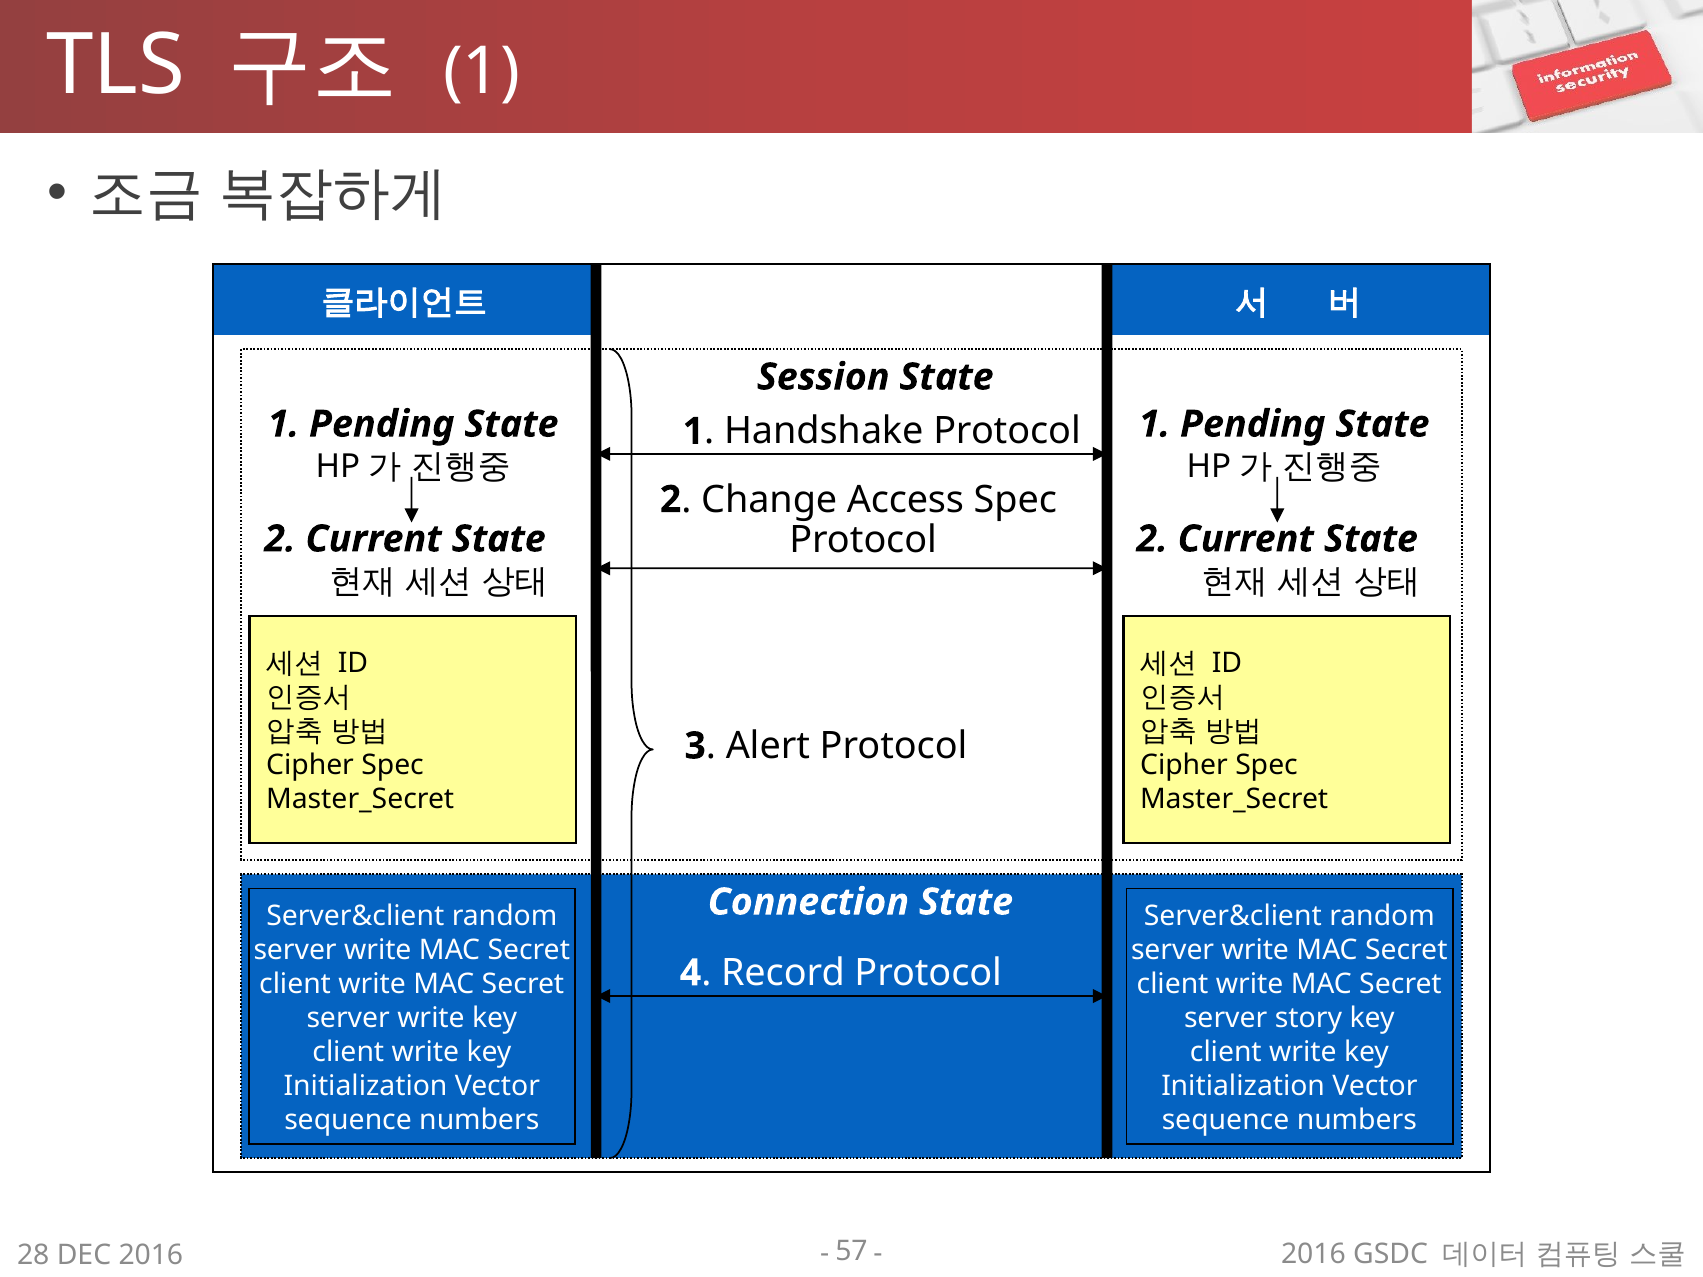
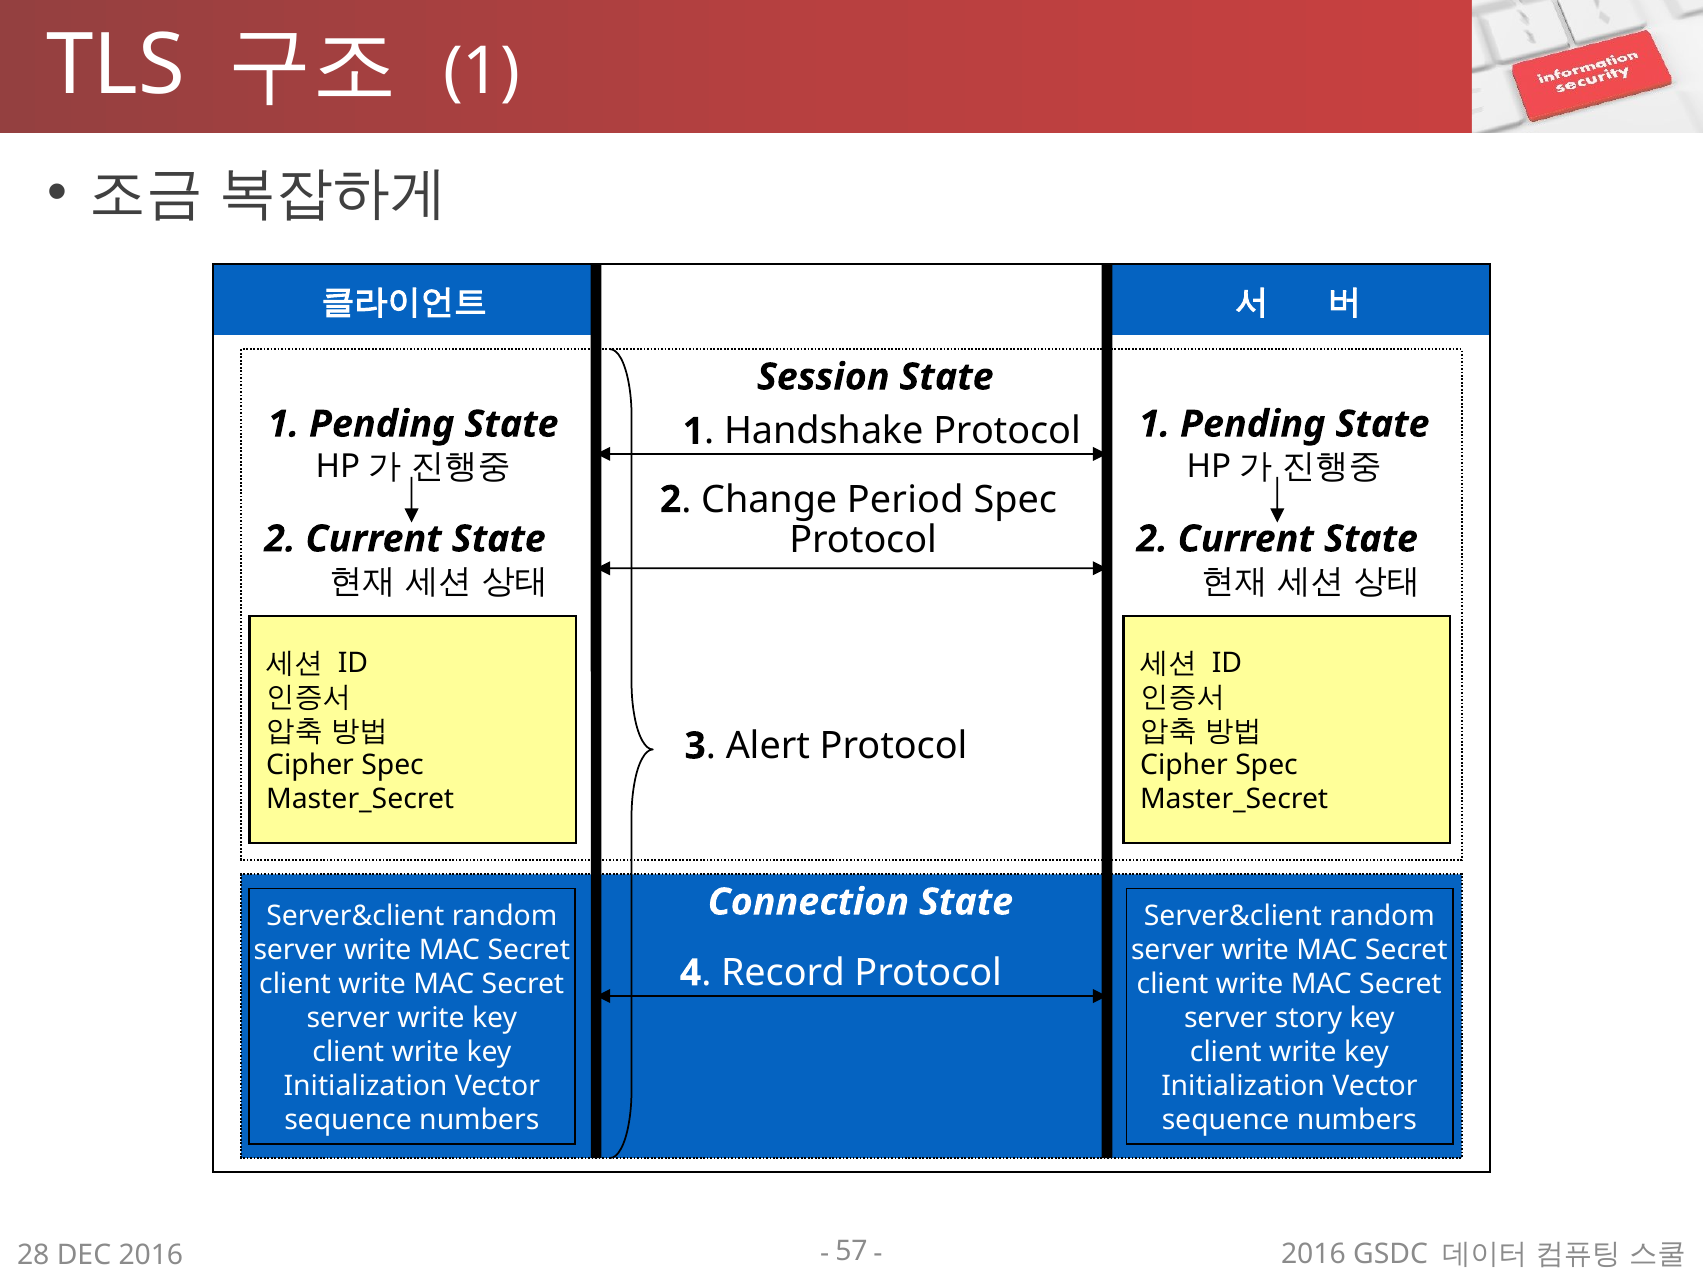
Access: Access -> Period (905, 500)
